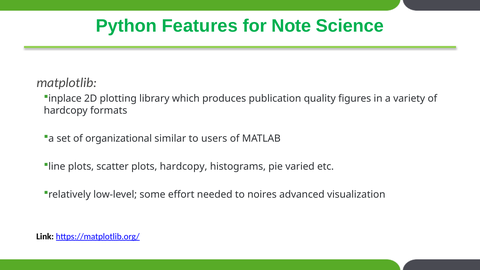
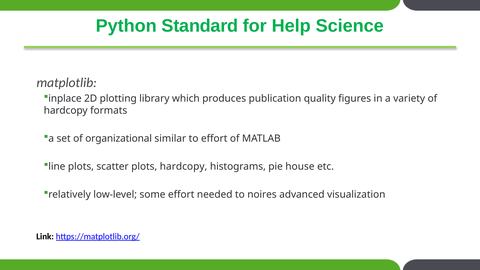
Features: Features -> Standard (200, 26)
Note: Note -> Help (291, 26)
to users: users -> effort (214, 139)
varied: varied -> house (300, 167)
